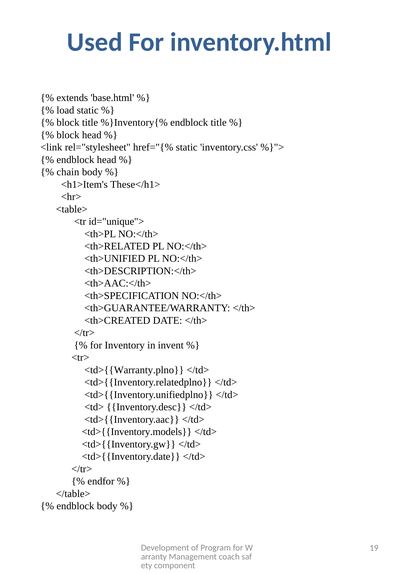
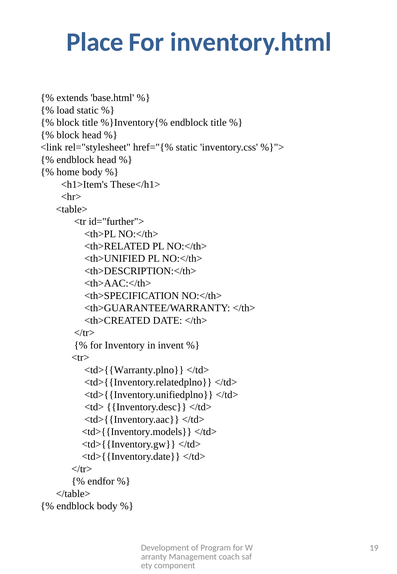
Used: Used -> Place (95, 42)
chain: chain -> home (68, 172)
id="unique">: id="unique"> -> id="further"> (116, 221)
